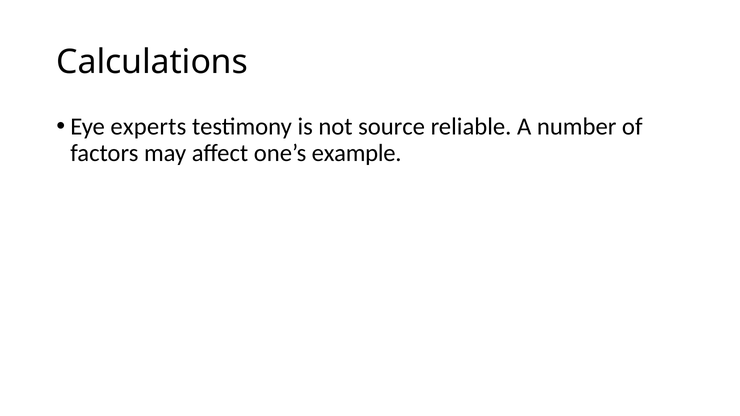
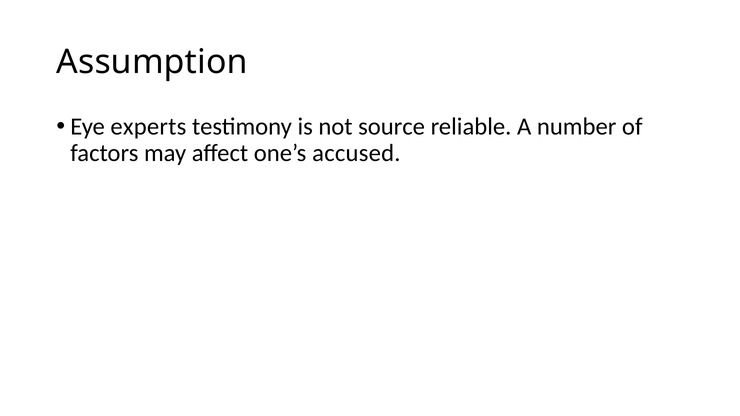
Calculations: Calculations -> Assumption (152, 62)
example: example -> accused (356, 153)
